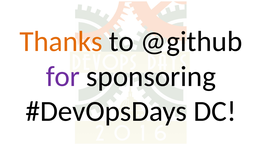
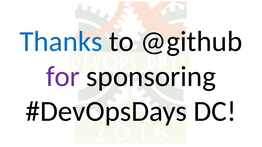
Thanks colour: orange -> blue (61, 42)
